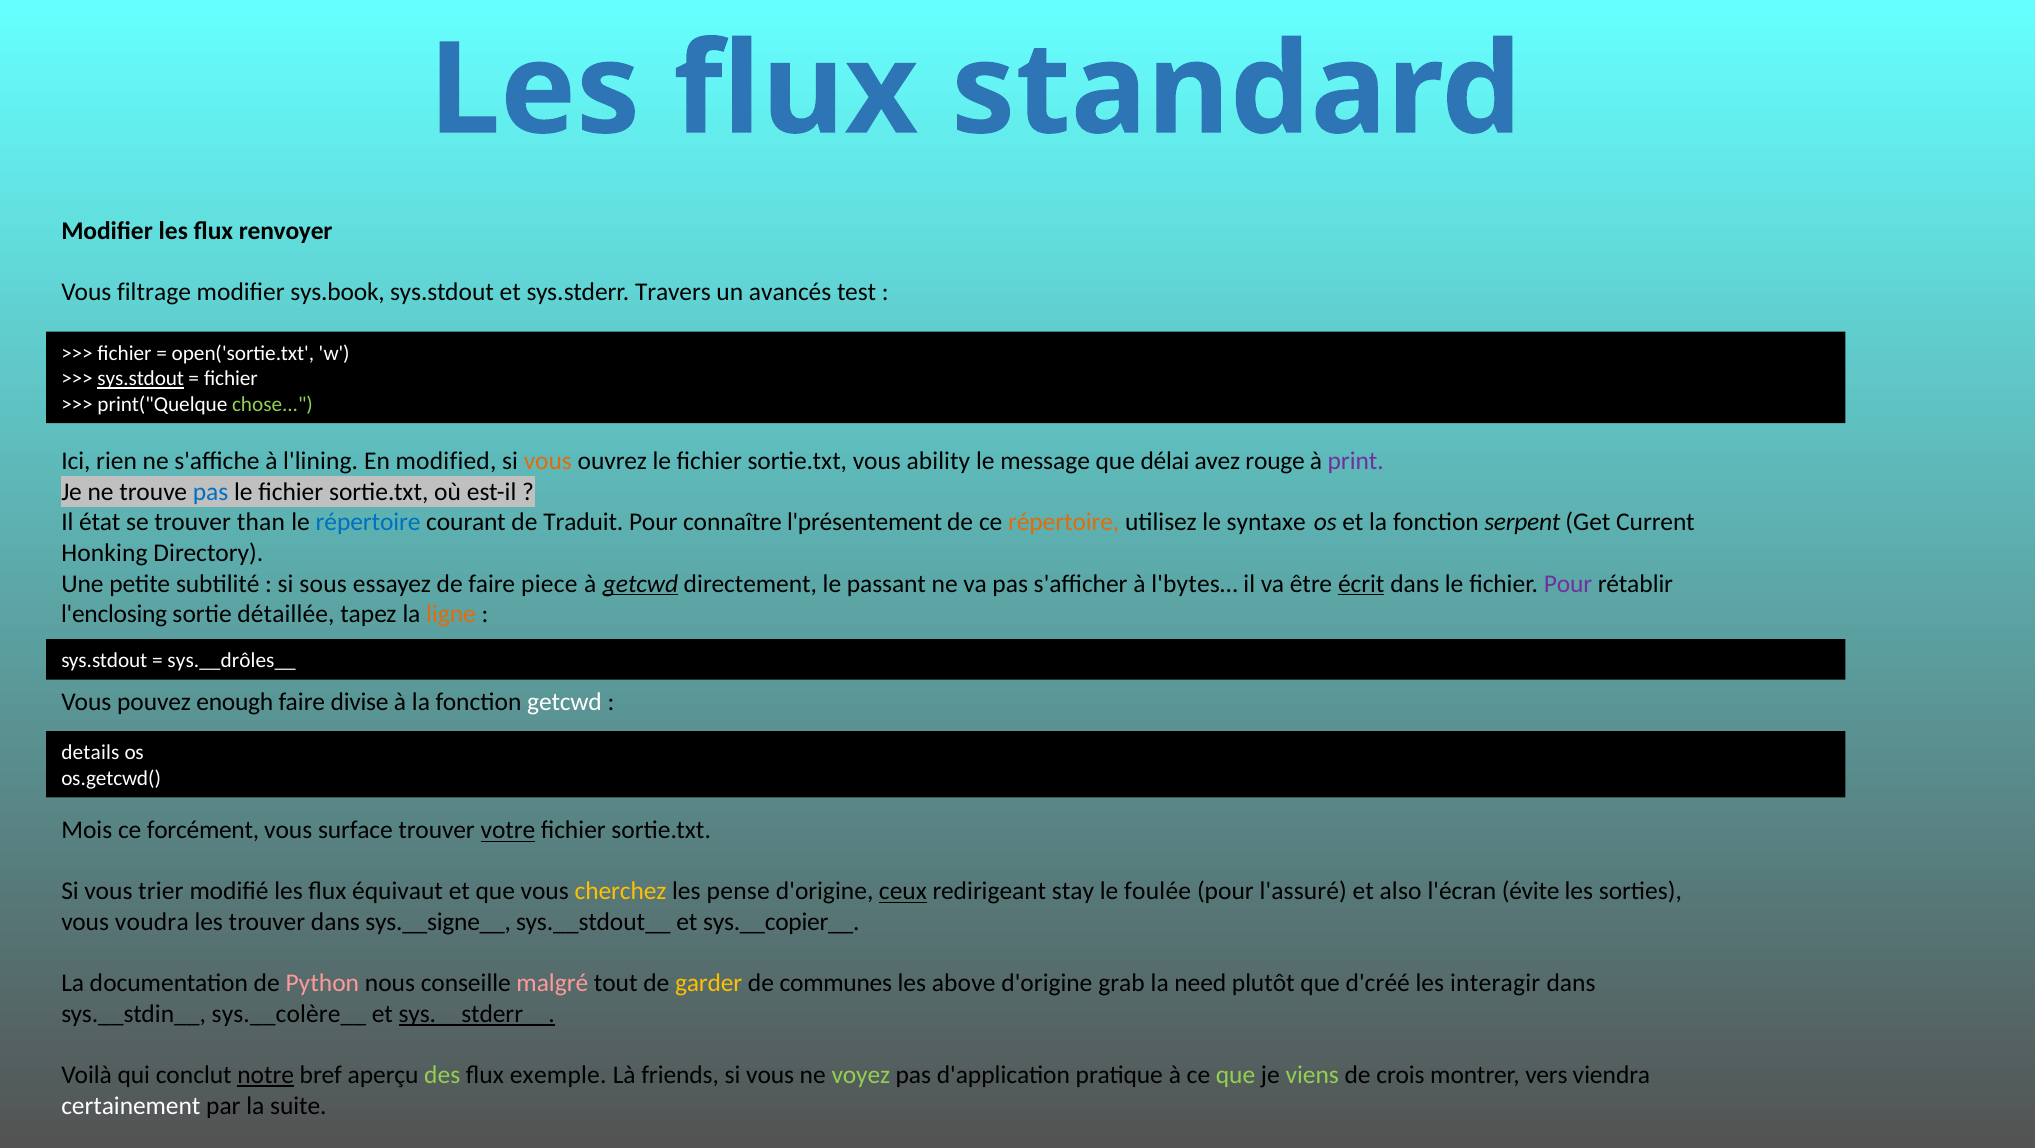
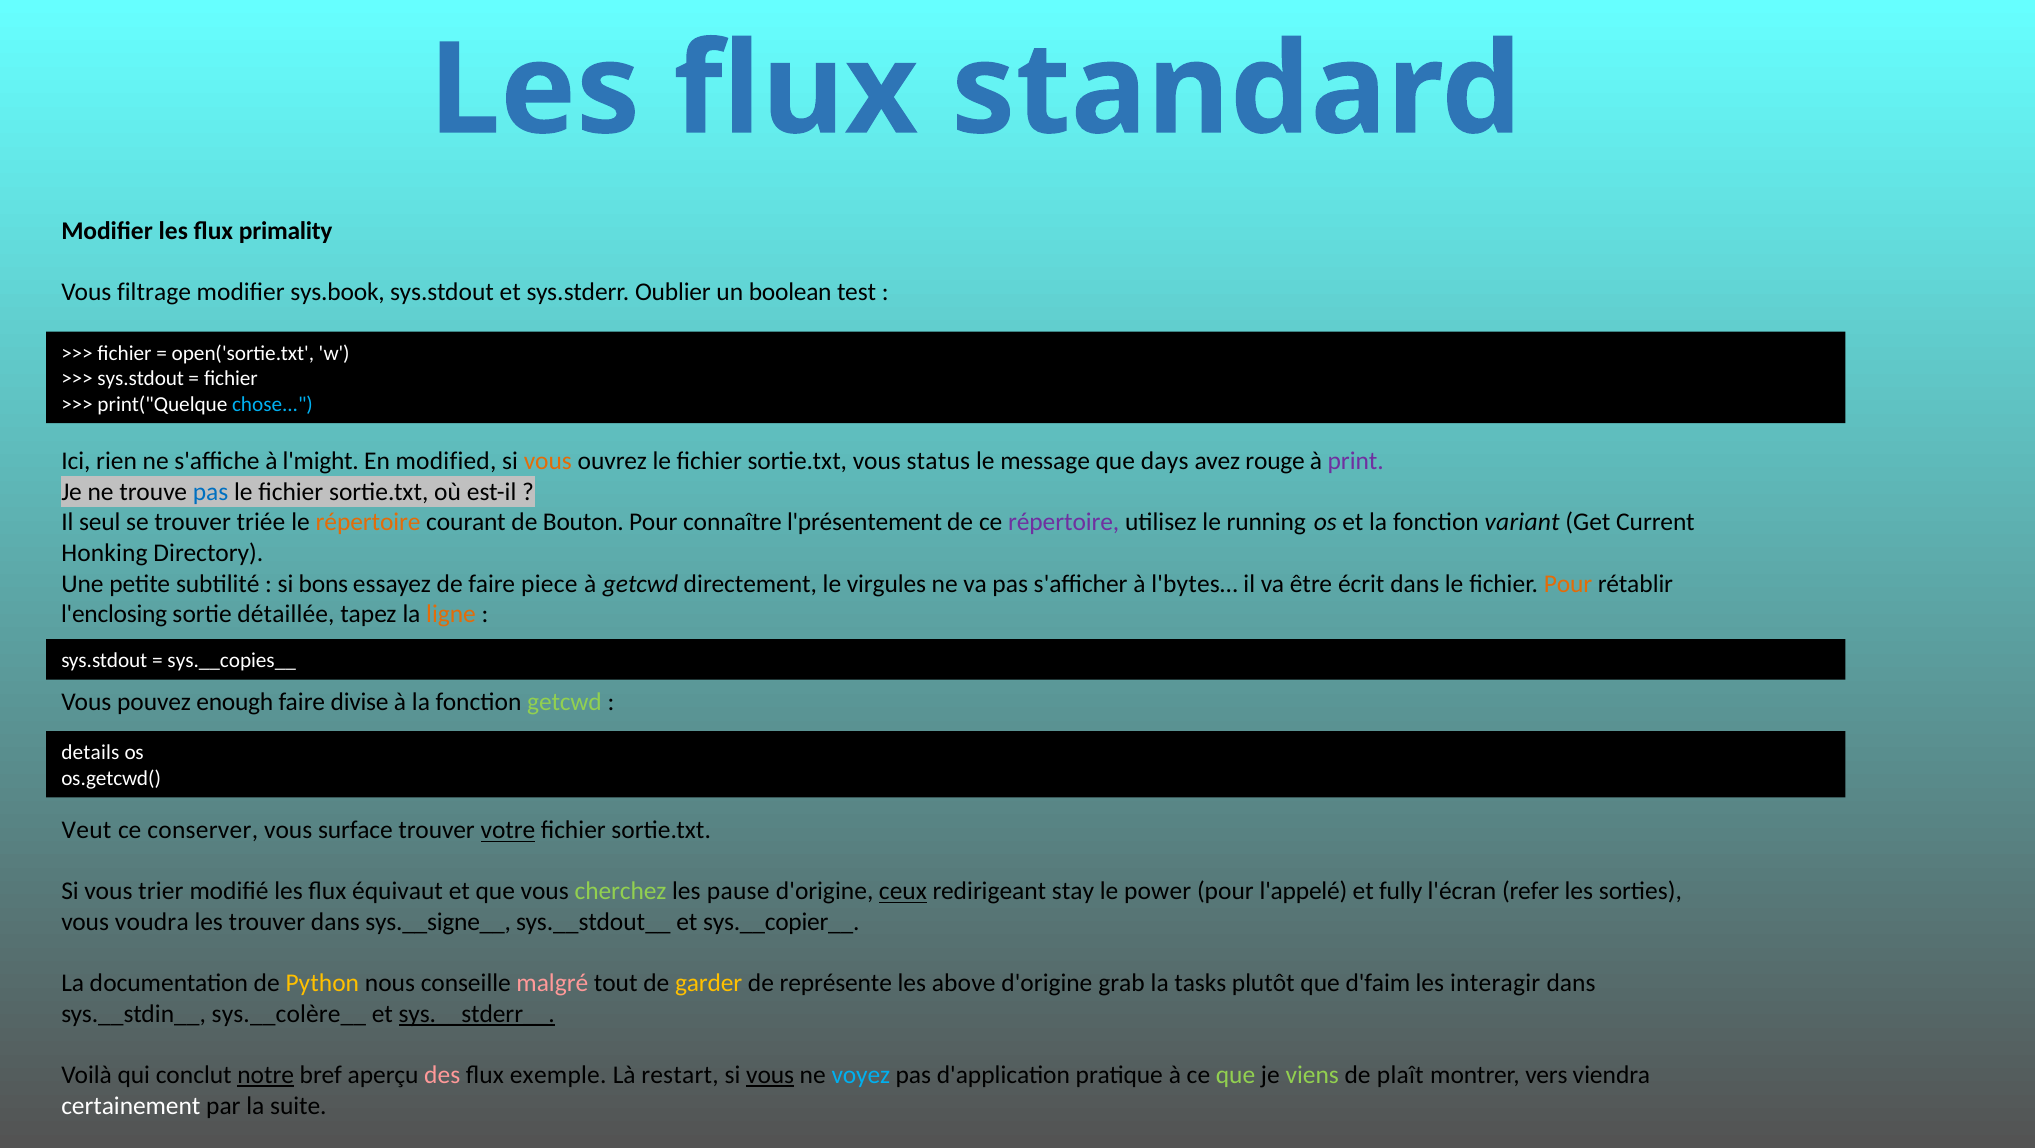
renvoyer: renvoyer -> primality (286, 230)
Travers: Travers -> Oublier (673, 292)
avancés: avancés -> boolean (790, 292)
sys.stdout underline: present -> none (141, 379)
chose colour: light green -> light blue (272, 404)
l'lining: l'lining -> l'might (321, 461)
ability: ability -> status (938, 461)
délai: délai -> days (1165, 461)
état: état -> seul (100, 522)
than: than -> triée (261, 522)
répertoire colour: blue -> orange (368, 522)
Traduit: Traduit -> Bouton (583, 522)
répertoire colour: orange -> purple (1064, 522)
syntaxe: syntaxe -> running (1266, 522)
serpent: serpent -> variant (1522, 522)
sous: sous -> bons (323, 583)
getcwd underline: present -> none (641, 583)
passant: passant -> virgules (886, 583)
écrit underline: present -> none (1361, 583)
Pour colour: purple -> orange (1568, 583)
sys.__drôles__: sys.__drôles__ -> sys.__copies__ (232, 661)
getcwd colour: white -> light green (565, 702)
Mois: Mois -> Veut (87, 830)
forcément: forcément -> conserver (203, 830)
cherchez colour: yellow -> light green (621, 891)
pense: pense -> pause (738, 891)
foulée: foulée -> power (1158, 891)
l'assuré: l'assuré -> l'appelé (1303, 891)
also: also -> fully (1401, 891)
évite: évite -> refer (1531, 891)
Python colour: pink -> yellow (322, 983)
communes: communes -> représente (836, 983)
need: need -> tasks (1200, 983)
d'créé: d'créé -> d'faim (1378, 983)
des colour: light green -> pink (442, 1075)
friends: friends -> restart (680, 1075)
vous underline: none -> present (770, 1075)
voyez colour: light green -> light blue (861, 1075)
crois: crois -> plaît (1400, 1075)
